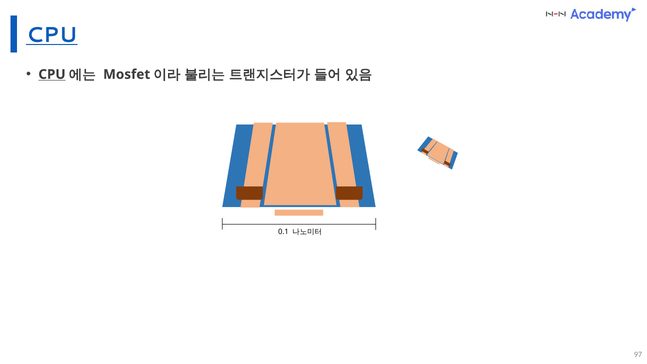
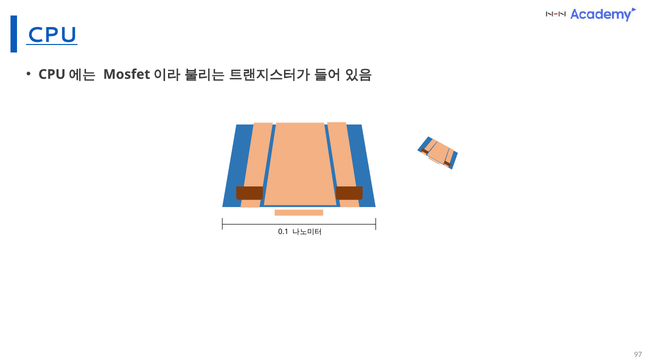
CPU underline: present -> none (52, 74)
